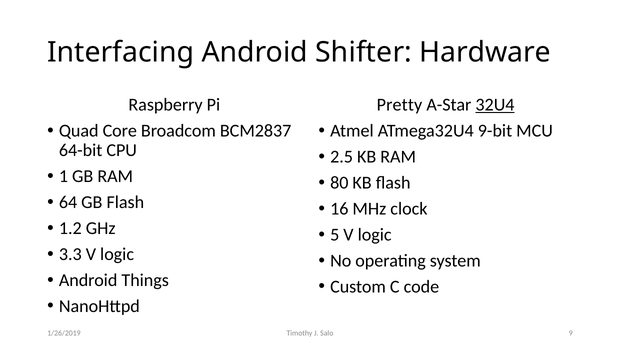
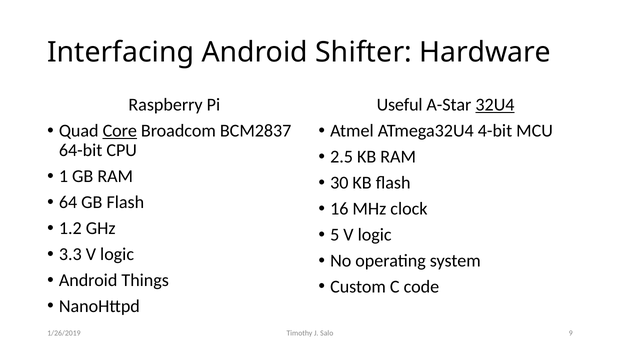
Pretty: Pretty -> Useful (400, 105)
Core underline: none -> present (120, 131)
9-bit: 9-bit -> 4-bit (495, 131)
80: 80 -> 30 (339, 183)
